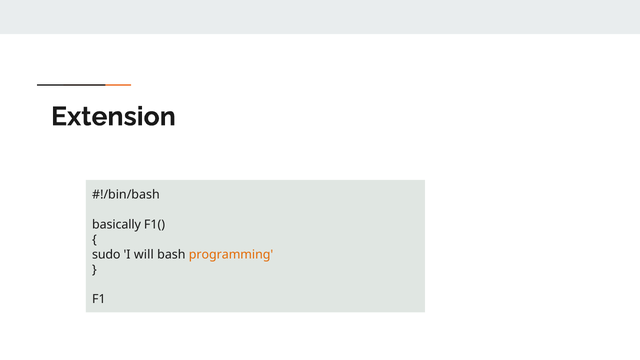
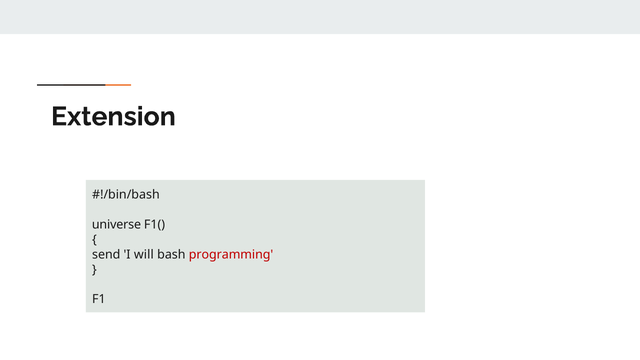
basically: basically -> universe (117, 225)
sudo: sudo -> send (106, 254)
programming colour: orange -> red (231, 254)
